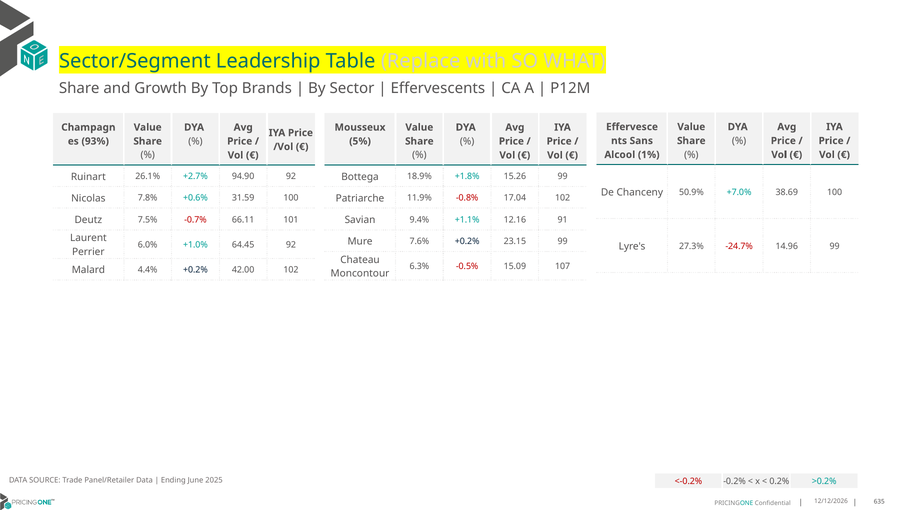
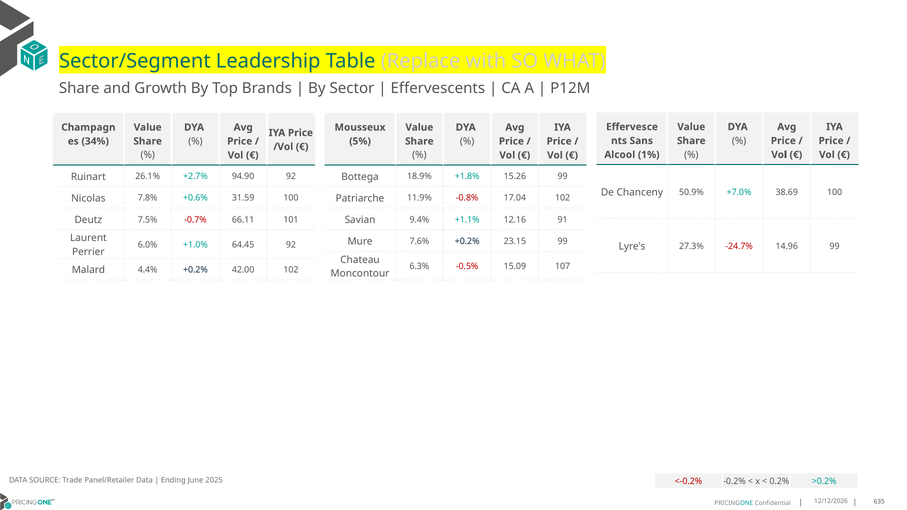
93%: 93% -> 34% (95, 141)
